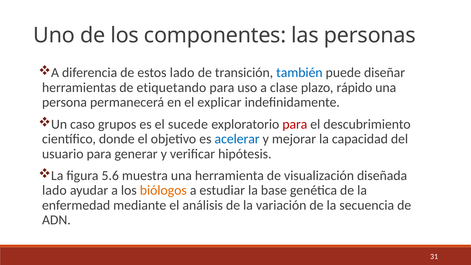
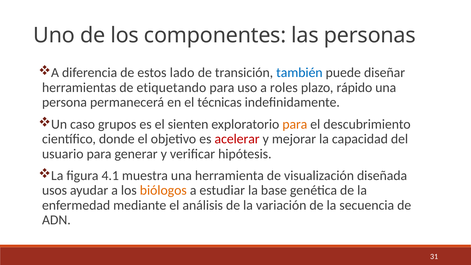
clase: clase -> roles (284, 88)
explicar: explicar -> técnicas (220, 102)
sucede: sucede -> sienten (188, 124)
para colour: red -> orange (295, 124)
acelerar colour: blue -> red (237, 139)
5.6: 5.6 -> 4.1 (110, 176)
lado: lado -> usos (55, 190)
